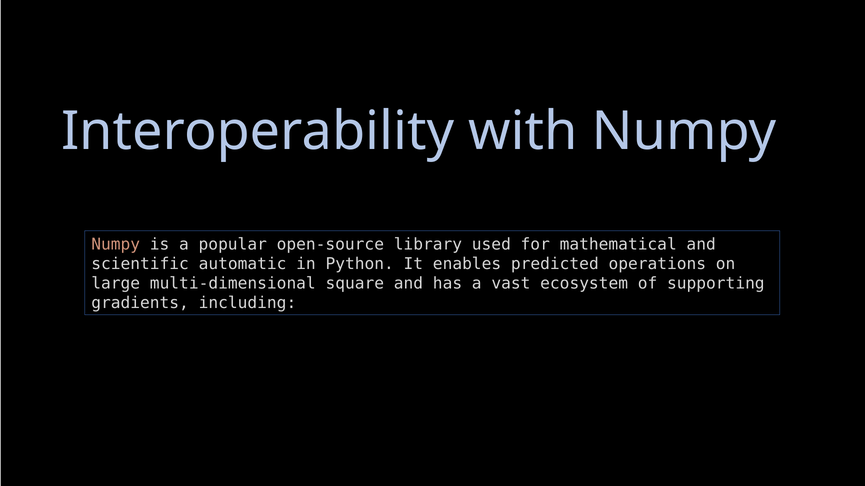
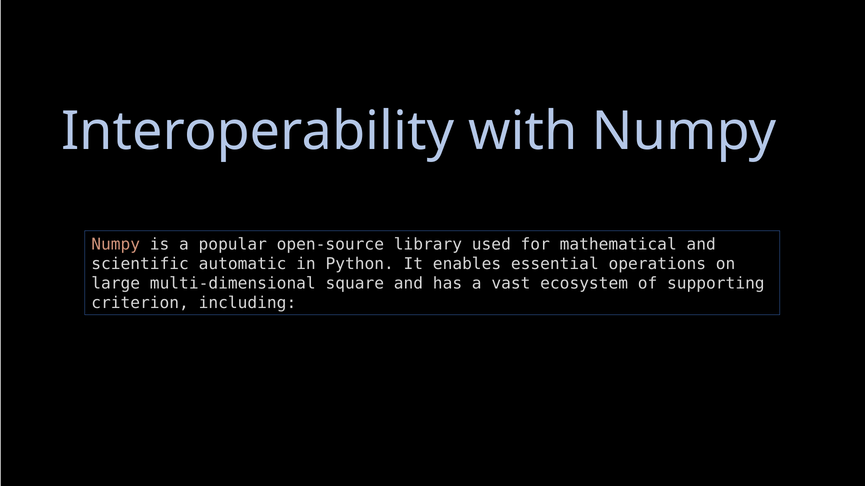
predicted: predicted -> essential (555, 264)
gradients: gradients -> criterion (140, 303)
